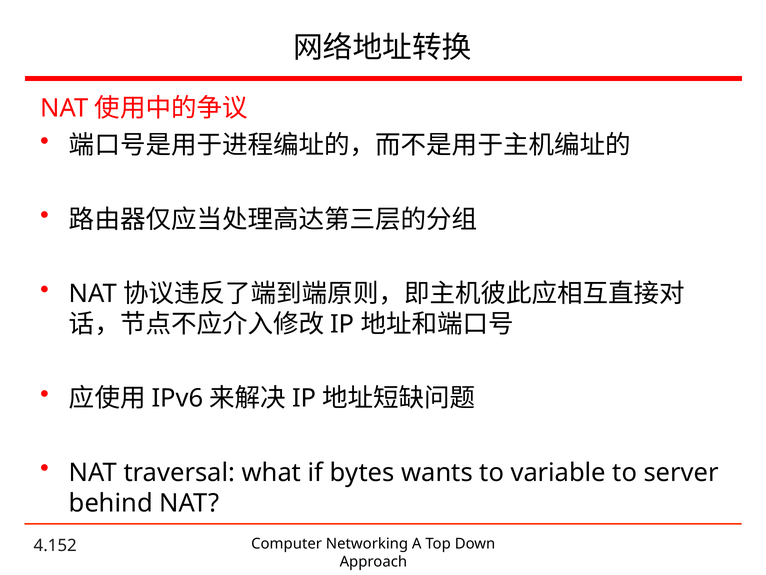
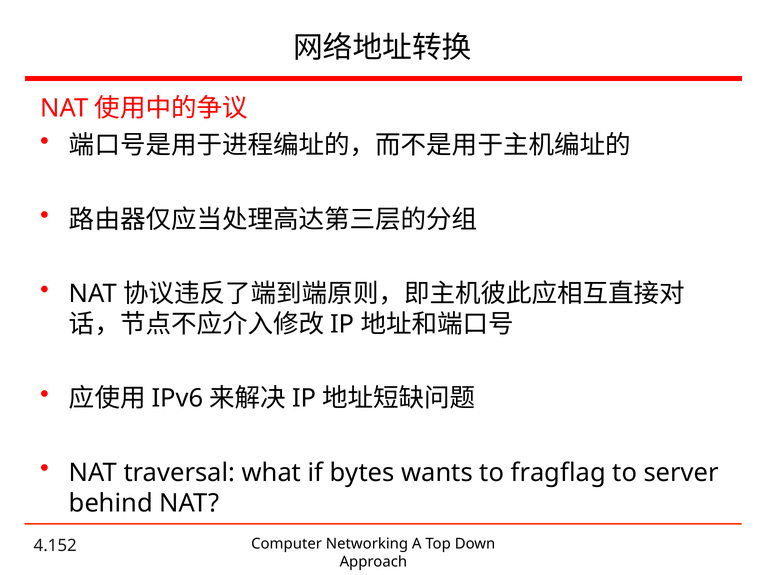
variable: variable -> fragflag (558, 472)
